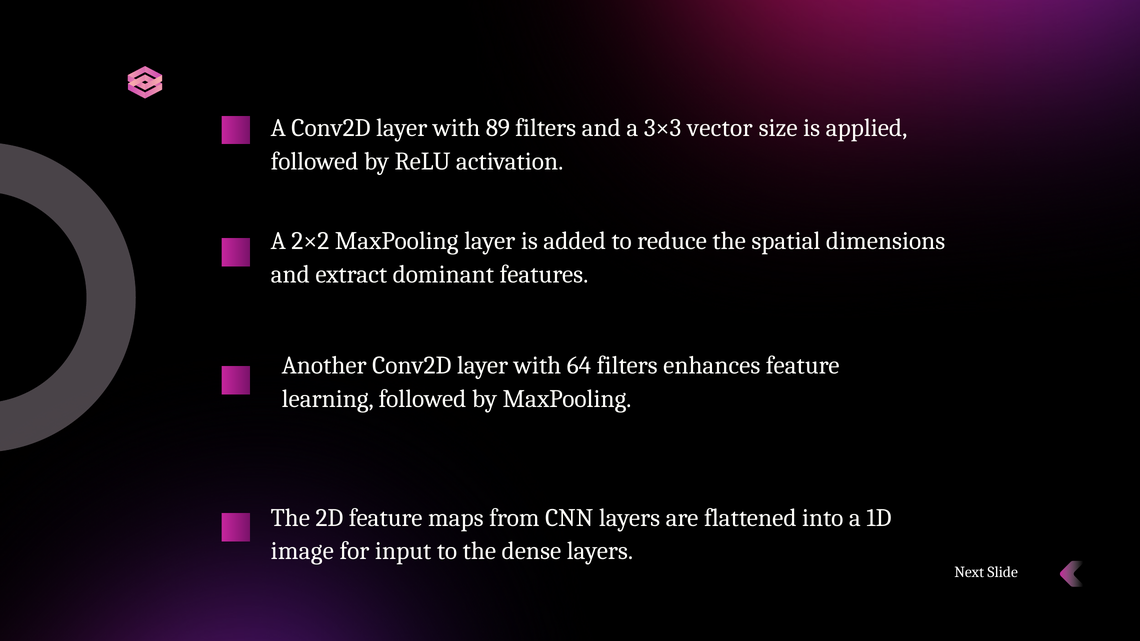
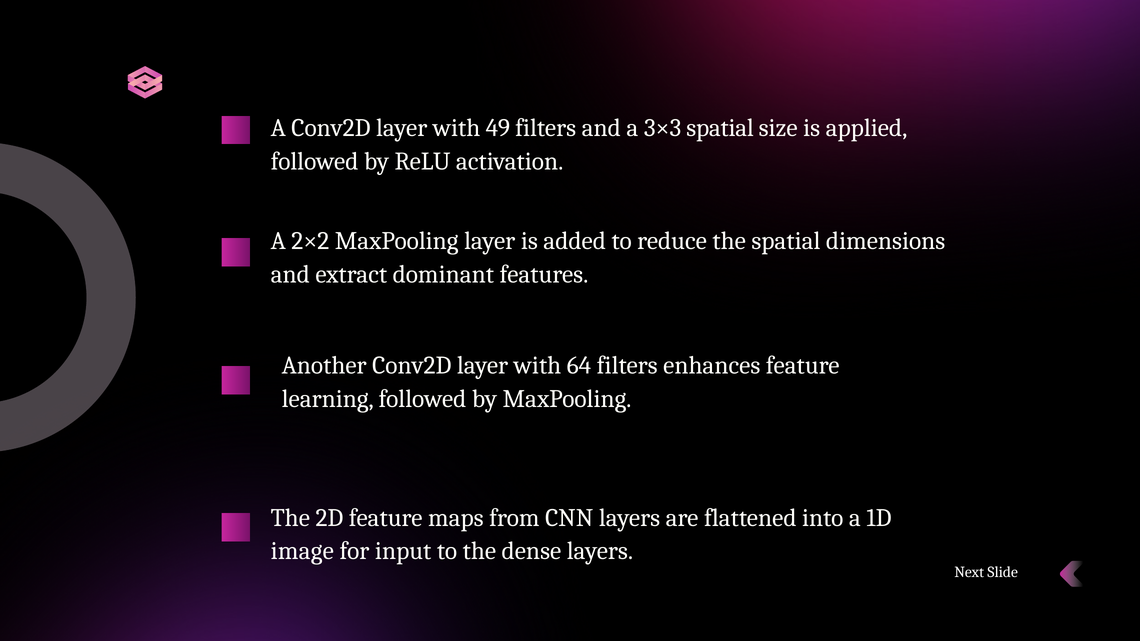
89: 89 -> 49 (498, 128)
3×3 vector: vector -> spatial (720, 128)
